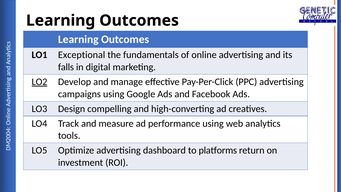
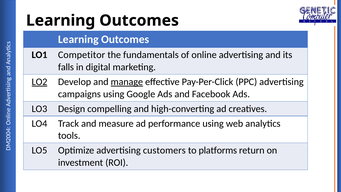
Exceptional: Exceptional -> Competitor (82, 55)
manage underline: none -> present (127, 82)
dashboard: dashboard -> customers (164, 150)
